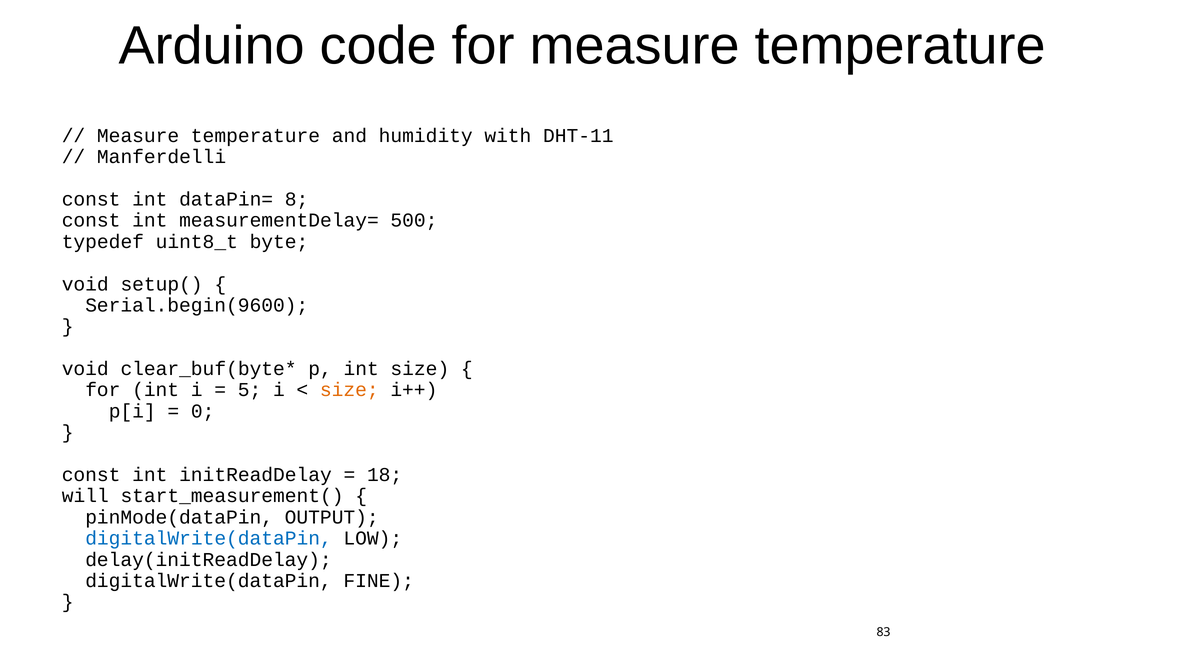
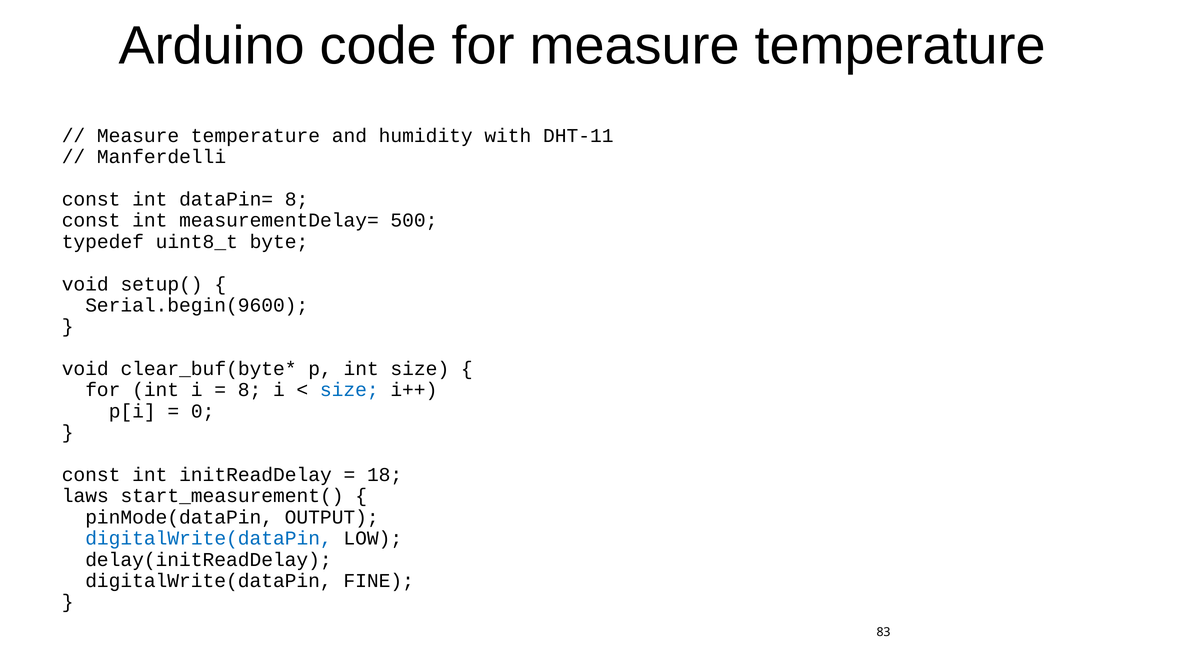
5: 5 -> 8 (250, 390)
size colour: orange -> blue (349, 390)
will: will -> laws (85, 496)
